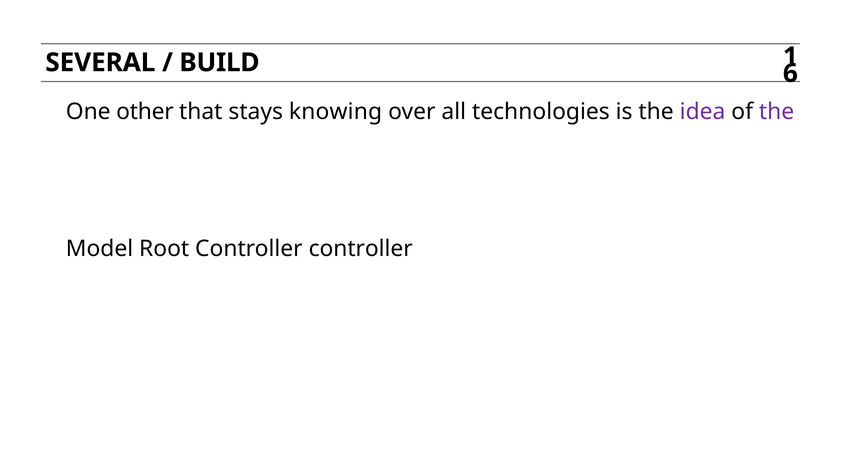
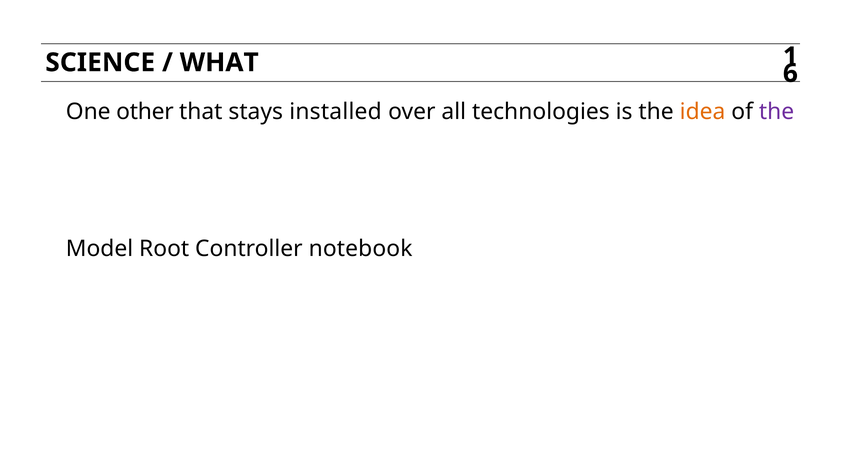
SEVERAL: SEVERAL -> SCIENCE (100, 63)
BUILD: BUILD -> WHAT (219, 63)
knowing: knowing -> installed (336, 112)
idea colour: purple -> orange (703, 112)
Controller controller: controller -> notebook (361, 249)
